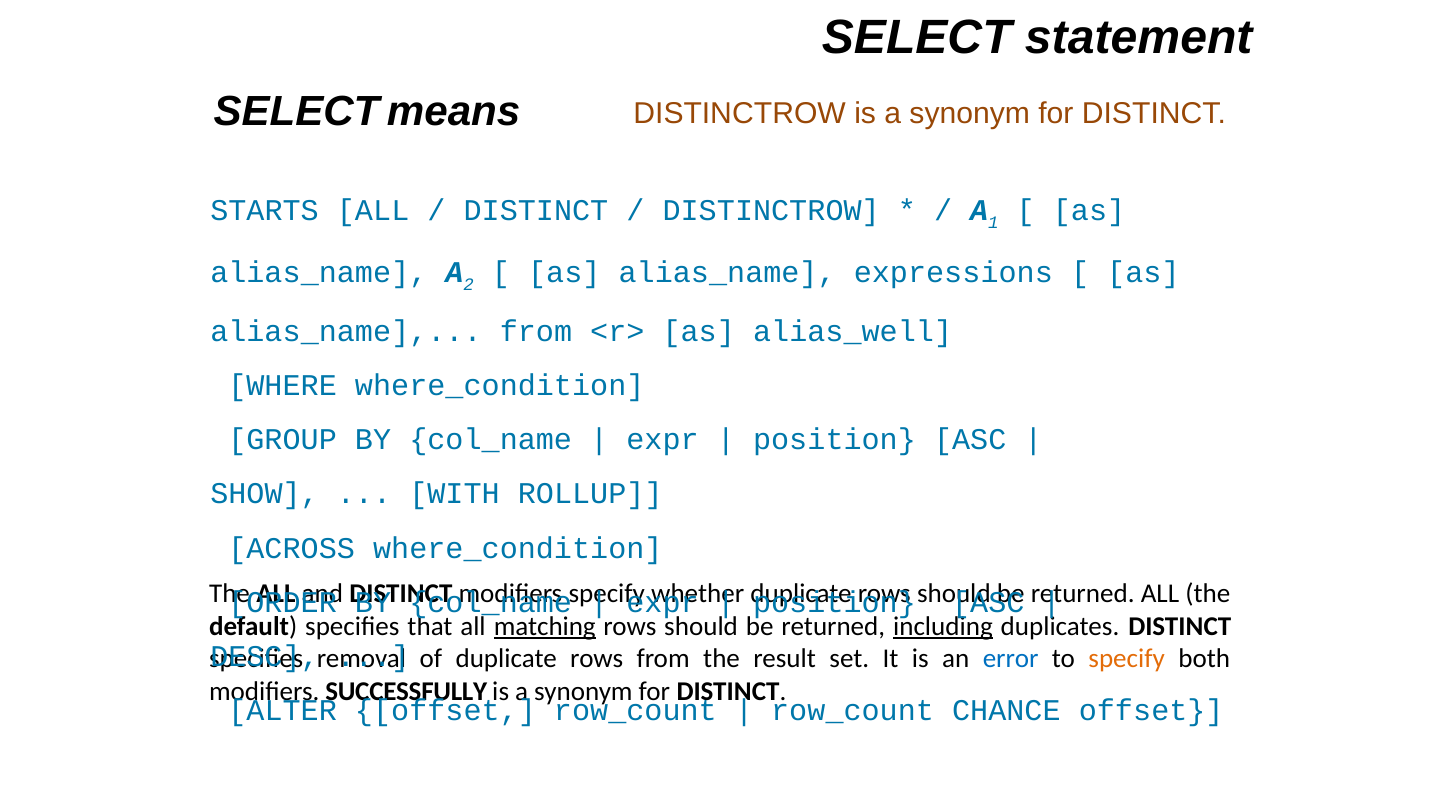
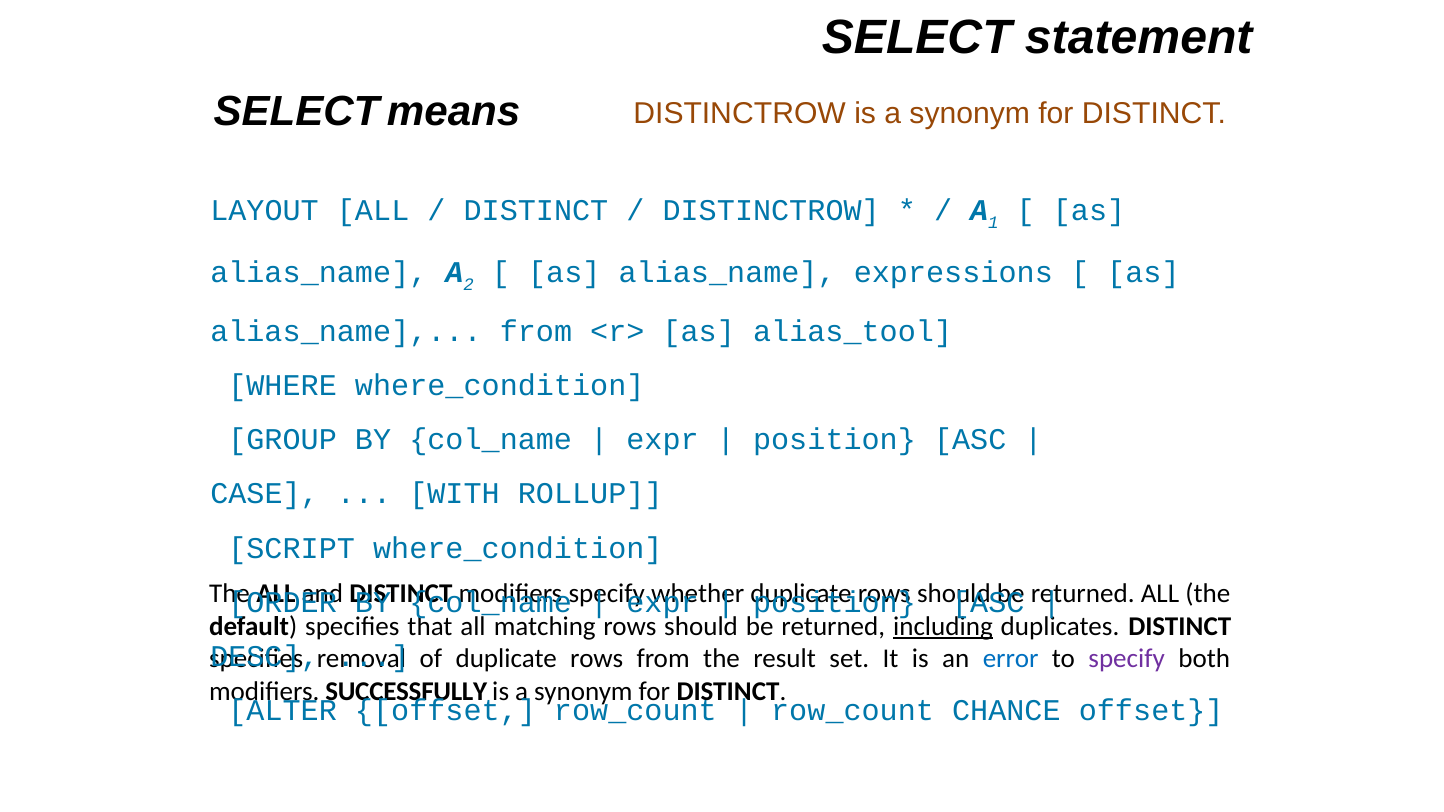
STARTS: STARTS -> LAYOUT (265, 211)
alias_well: alias_well -> alias_tool (853, 332)
SHOW: SHOW -> CASE (265, 494)
ACROSS: ACROSS -> SCRIPT (292, 548)
matching underline: present -> none (545, 627)
specify colour: orange -> purple (1127, 659)
